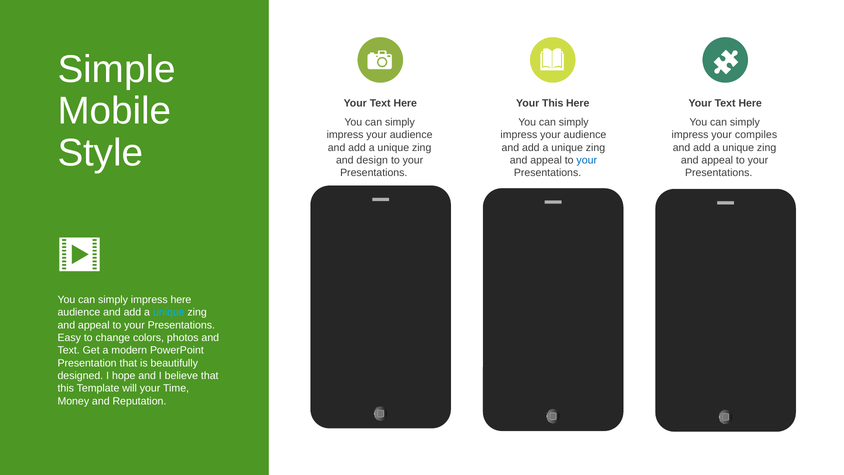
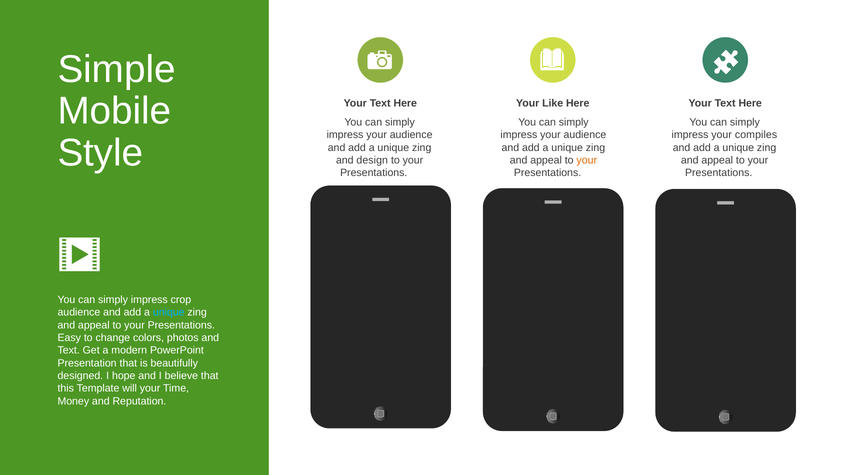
Your This: This -> Like (553, 103)
your colour: blue -> orange (587, 160)
impress here: here -> crop (181, 300)
